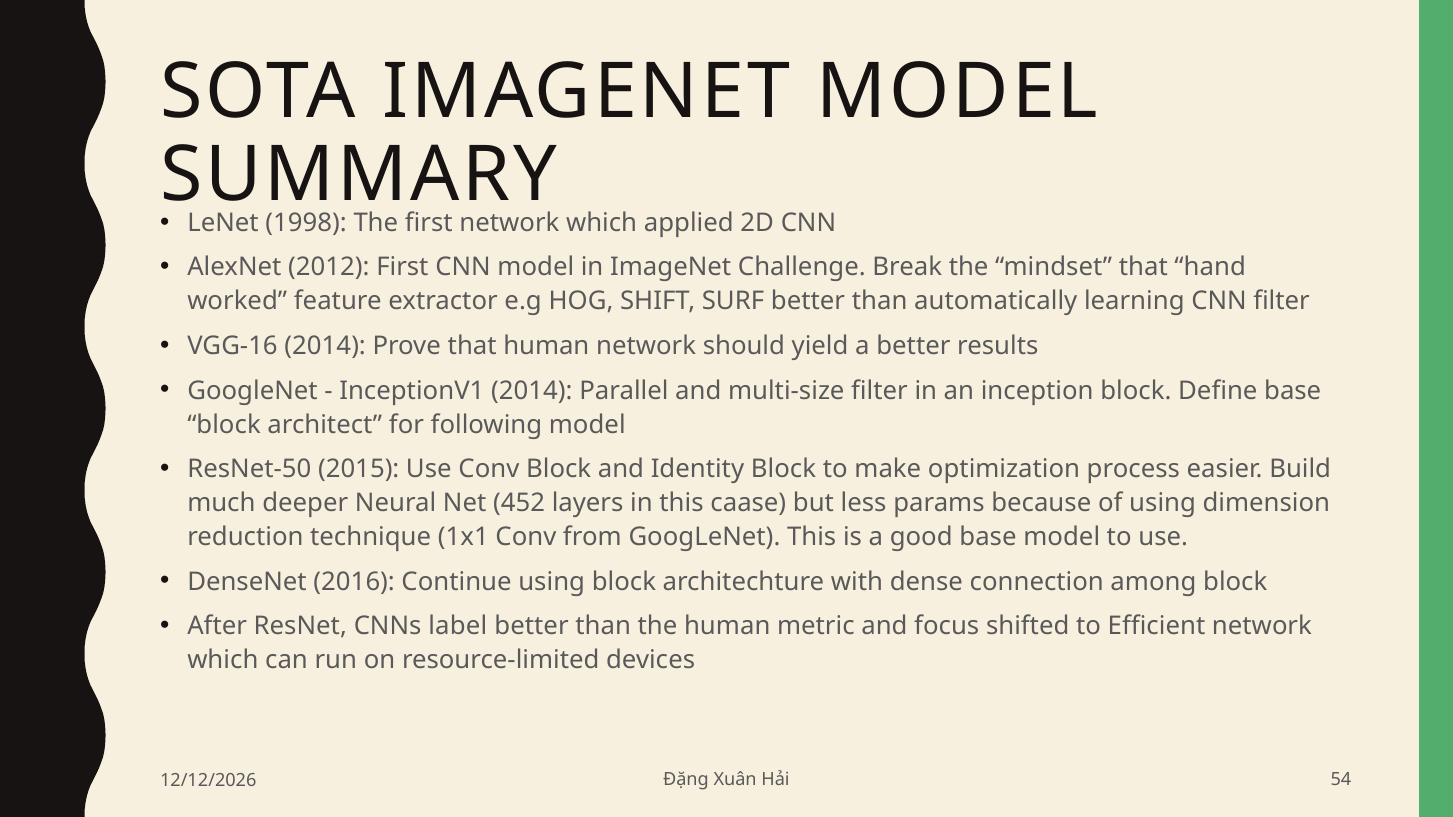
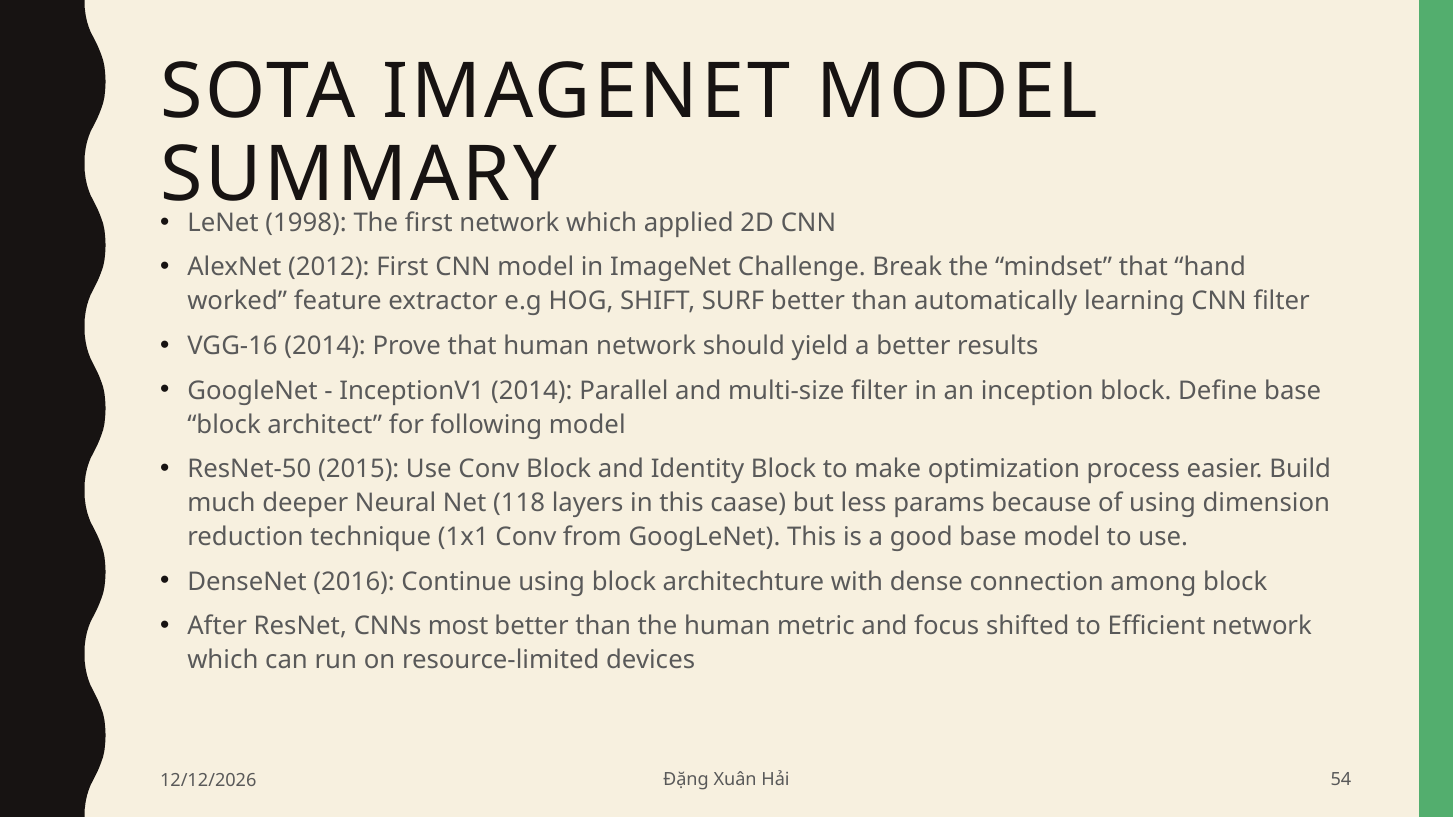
452: 452 -> 118 (519, 503)
label: label -> most (458, 626)
